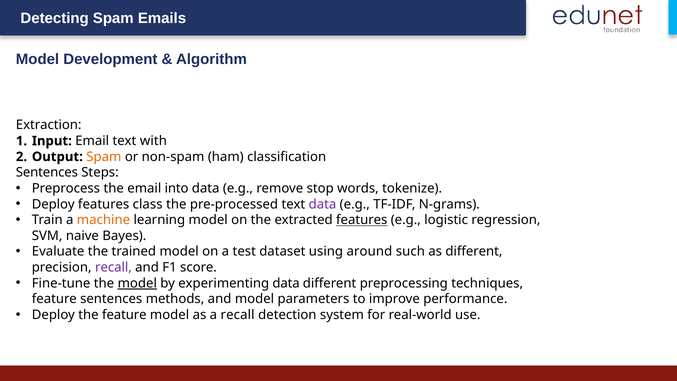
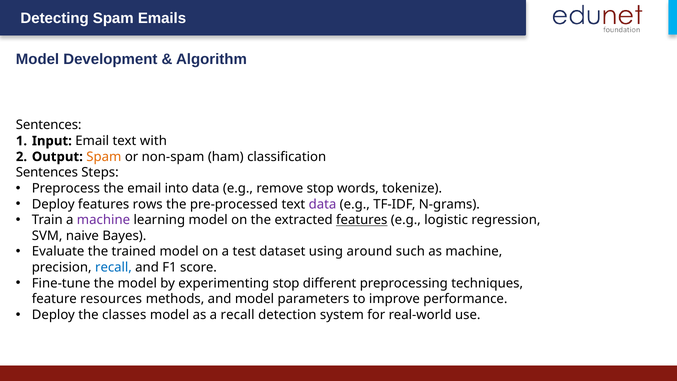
Extraction: Extraction -> Sentences (49, 125)
class: class -> rows (148, 204)
machine colour: orange -> purple (103, 220)
as different: different -> machine (474, 252)
recall colour: purple -> blue (113, 267)
model underline: present -> none (137, 283)
experimenting data: data -> stop (286, 283)
feature sentences: sentences -> resources (111, 299)
the feature: feature -> classes (124, 315)
